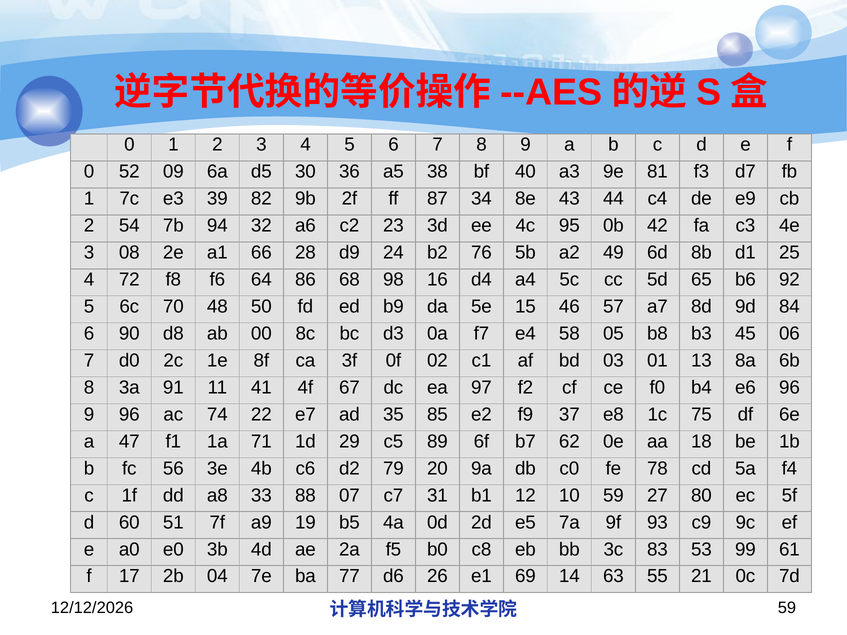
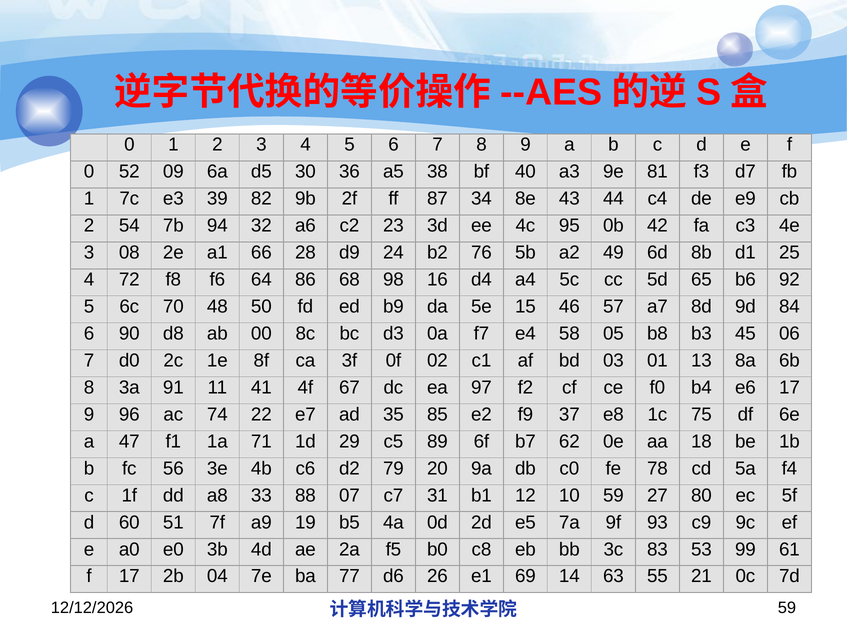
e6 96: 96 -> 17 (789, 388)
